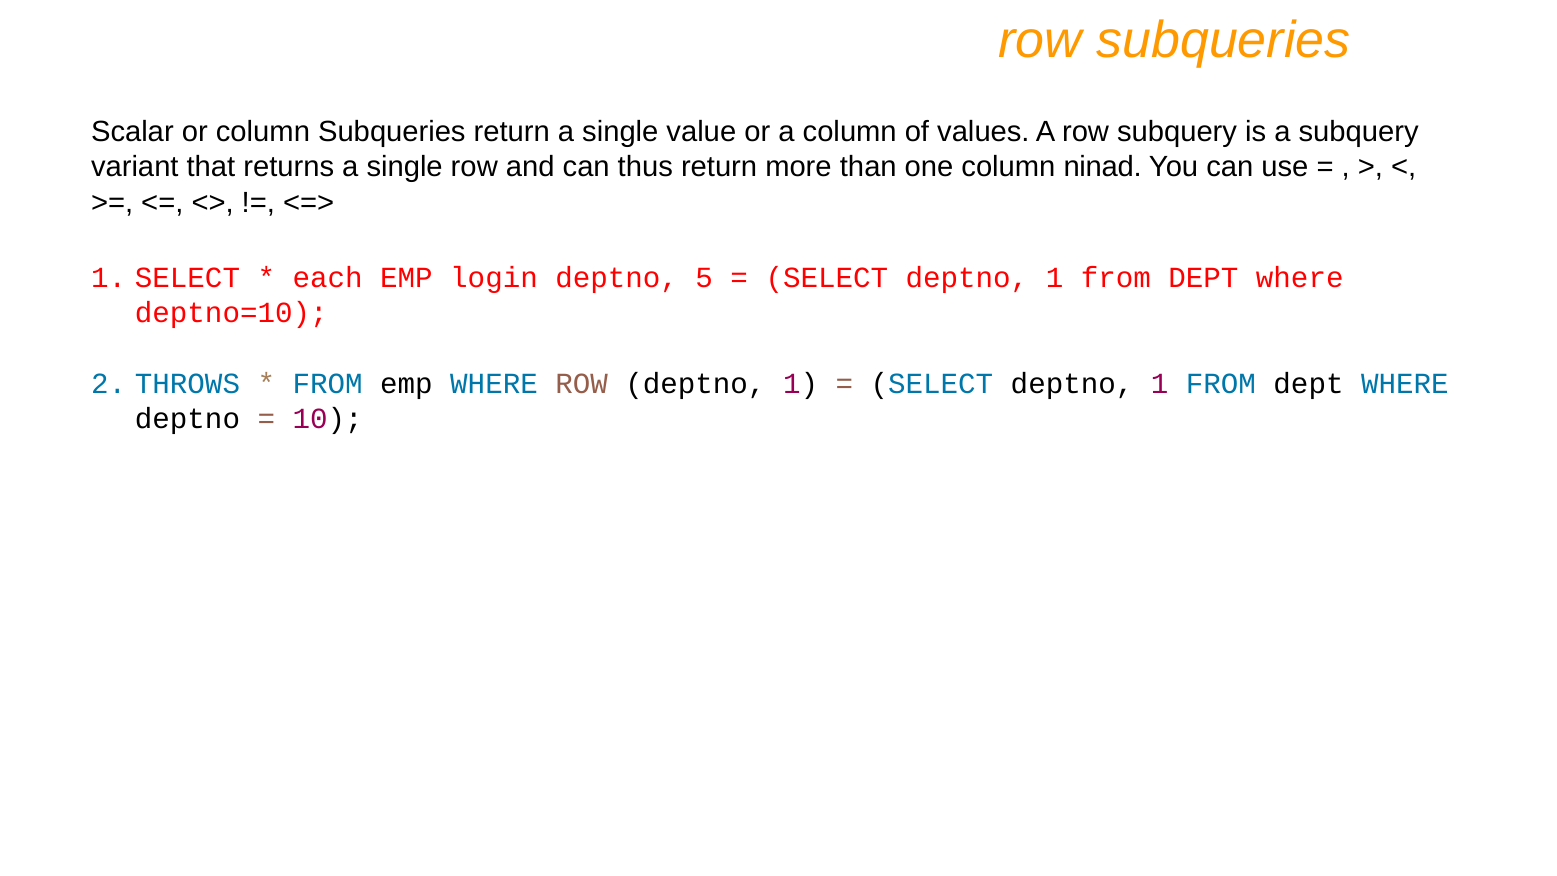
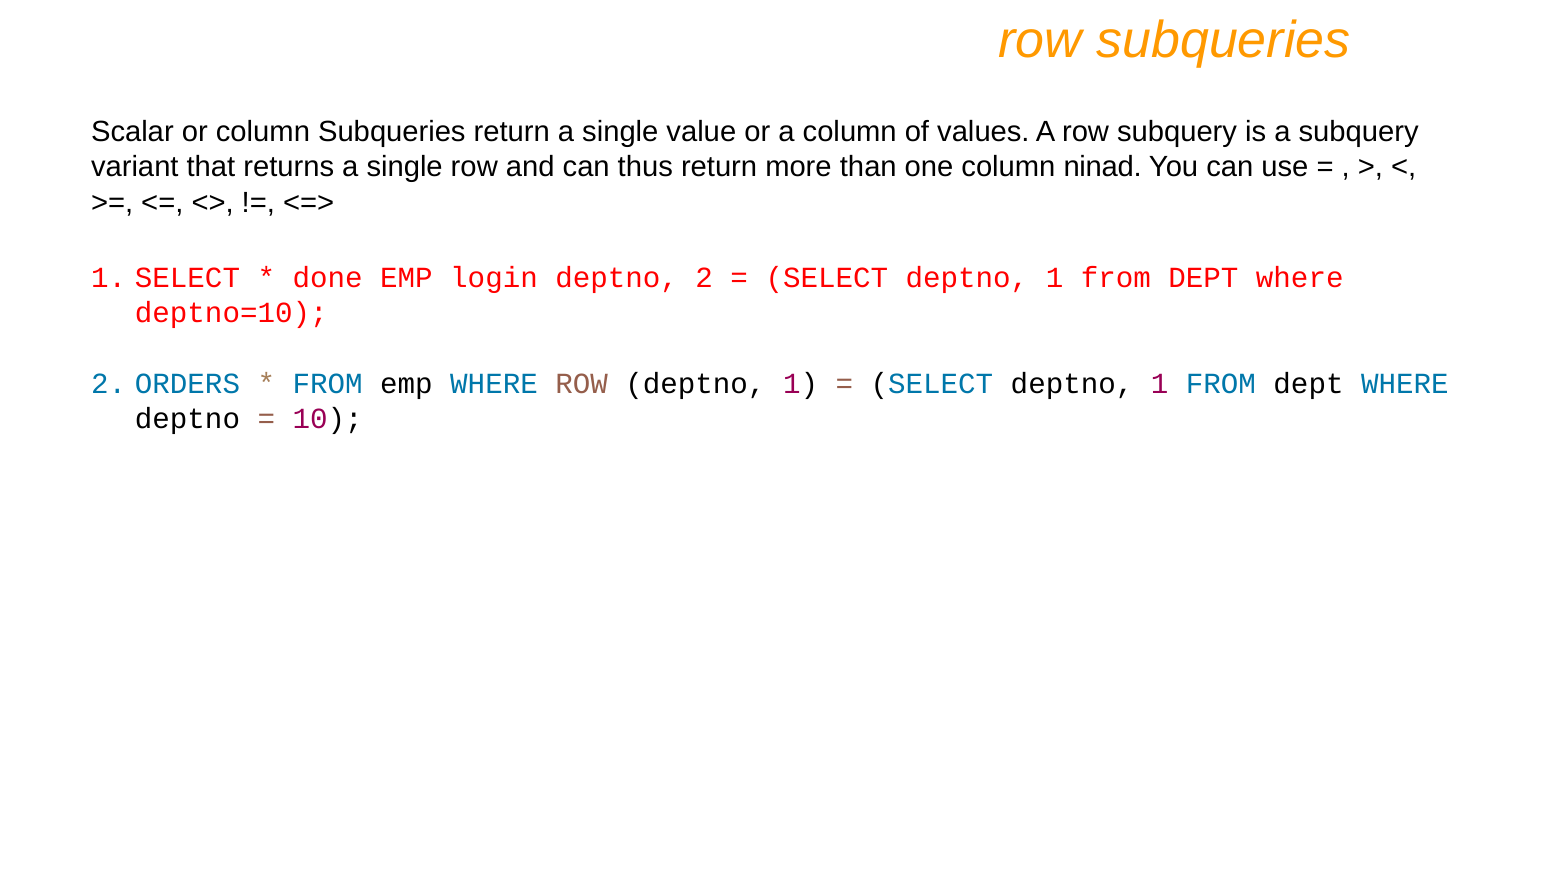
each: each -> done (328, 278)
deptno 5: 5 -> 2 (704, 278)
THROWS: THROWS -> ORDERS (187, 383)
